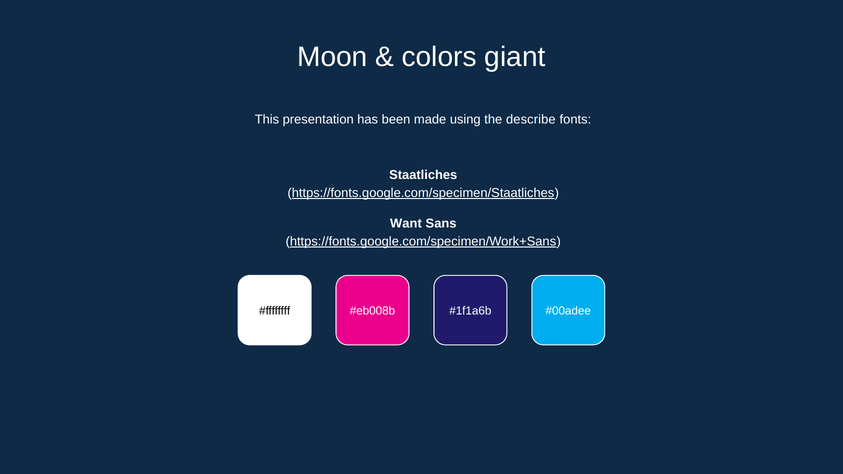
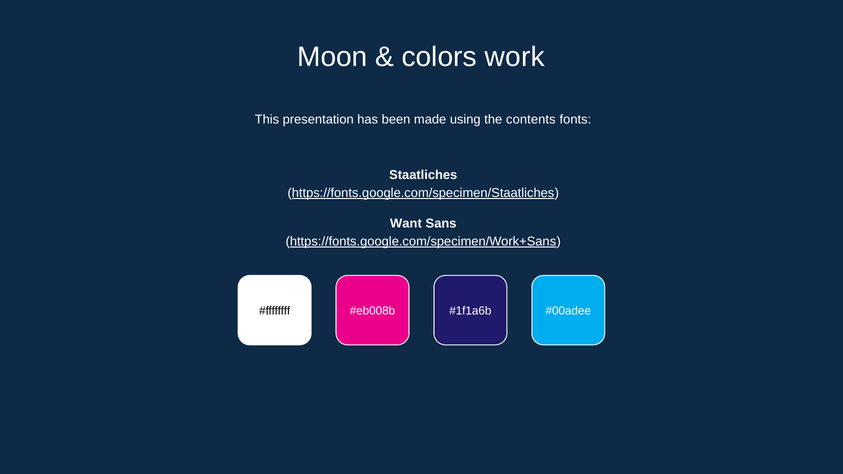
giant: giant -> work (515, 57)
describe: describe -> contents (531, 120)
